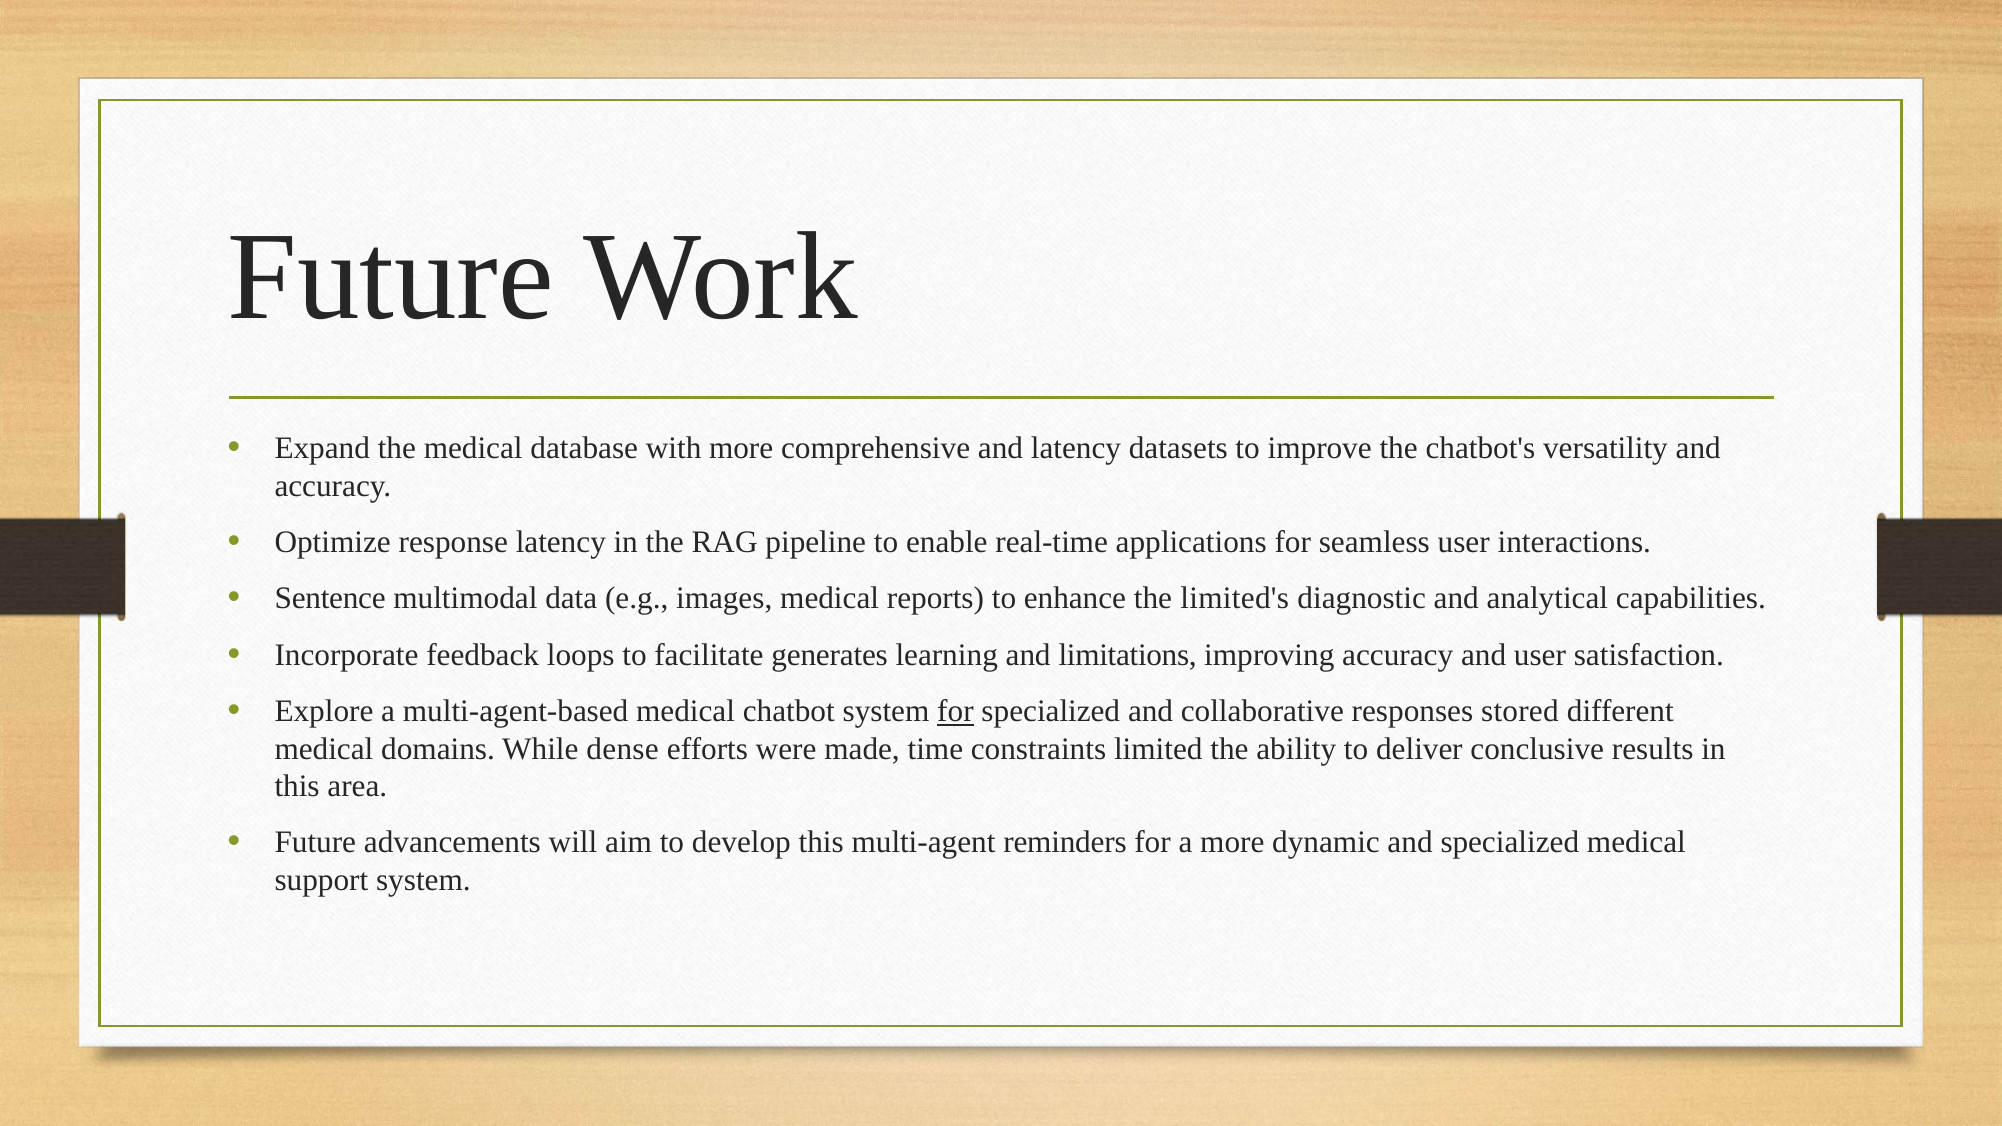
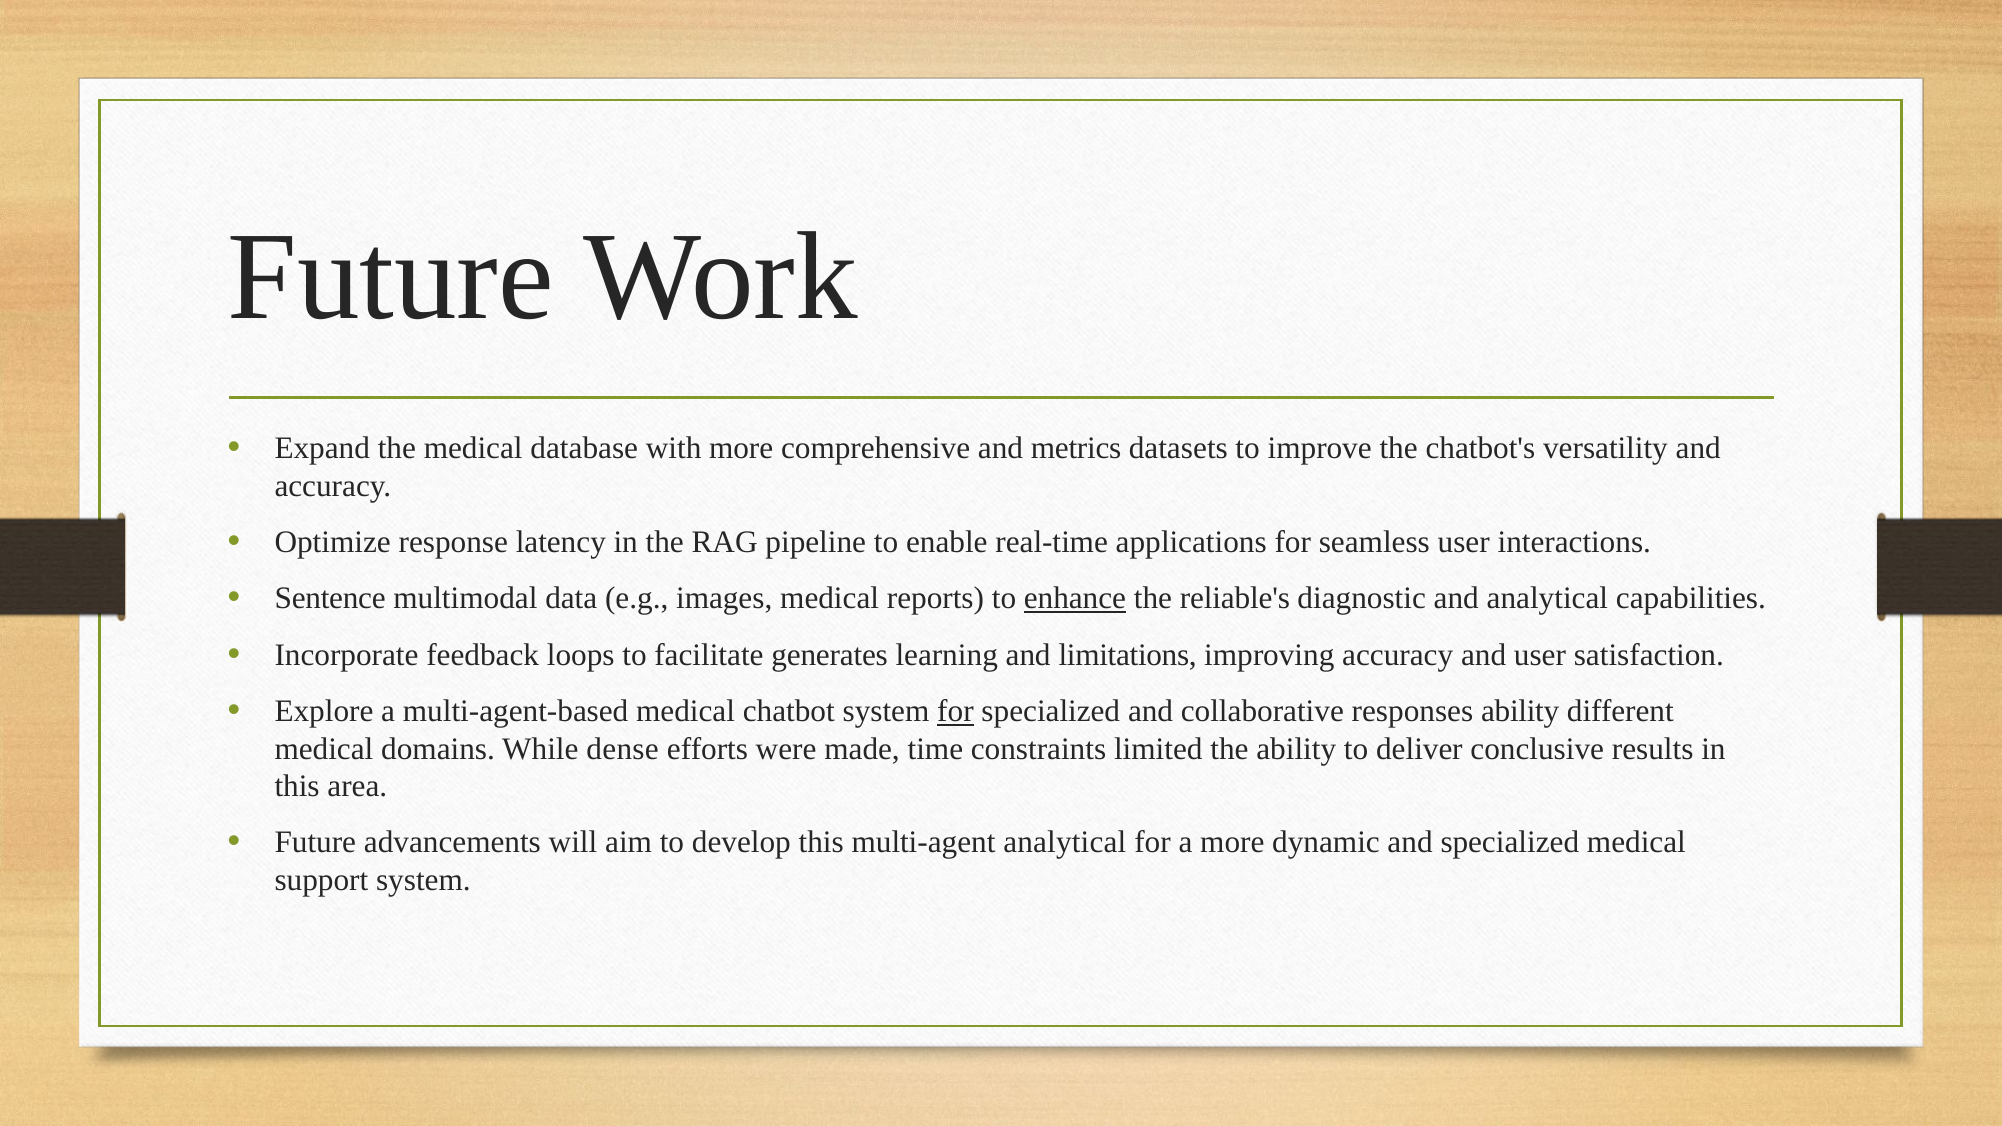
and latency: latency -> metrics (1076, 448)
enhance underline: none -> present (1075, 599)
limited's: limited's -> reliable's (1235, 599)
responses stored: stored -> ability (1520, 711)
multi-agent reminders: reminders -> analytical (1065, 843)
